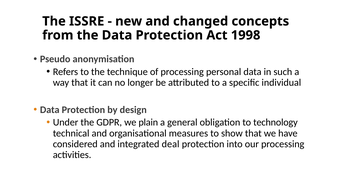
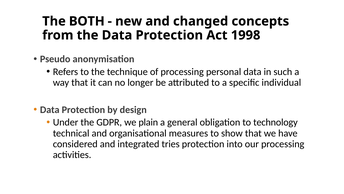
ISSRE: ISSRE -> BOTH (87, 21)
deal: deal -> tries (171, 144)
